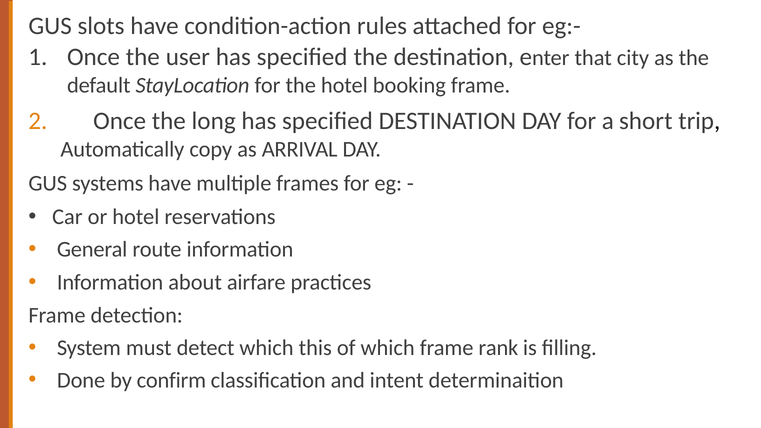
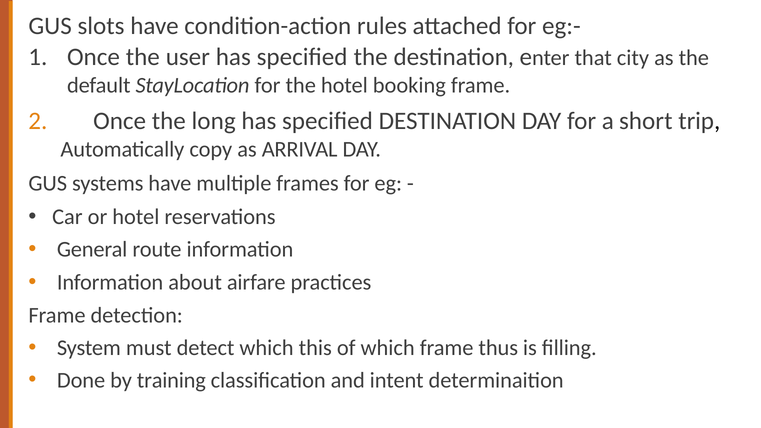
rank: rank -> thus (498, 348)
confirm: confirm -> training (171, 380)
